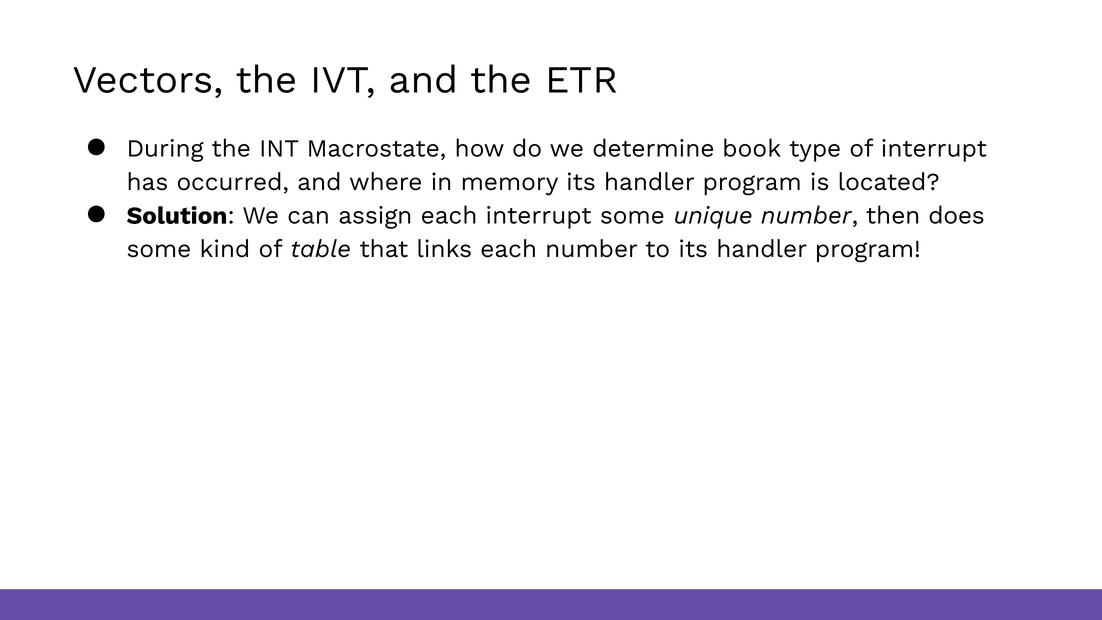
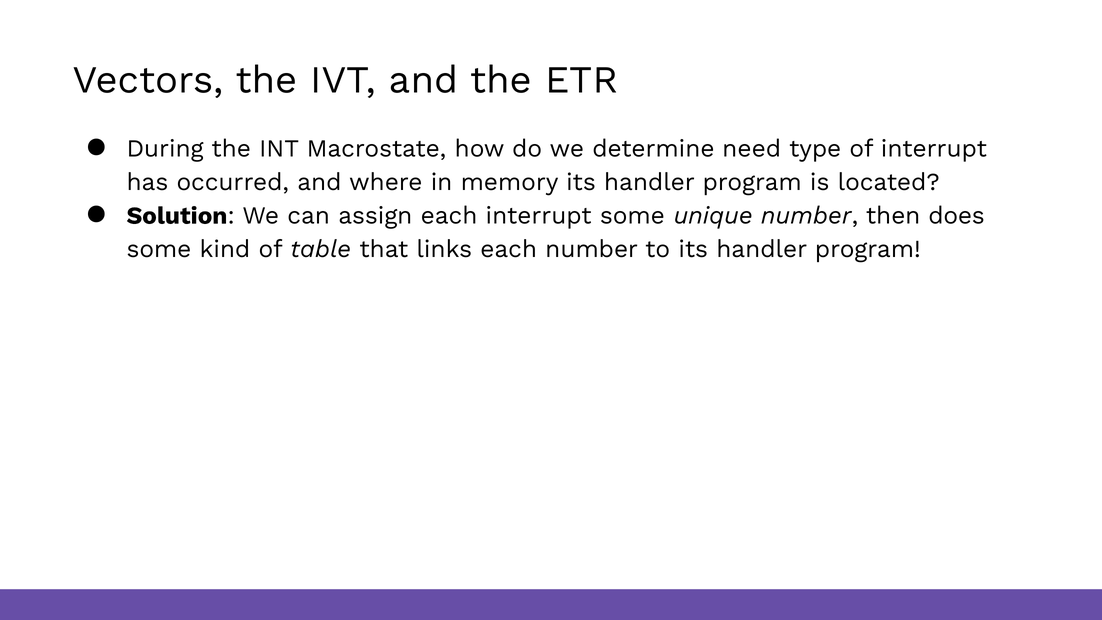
book: book -> need (752, 149)
